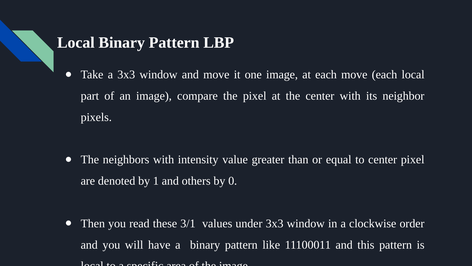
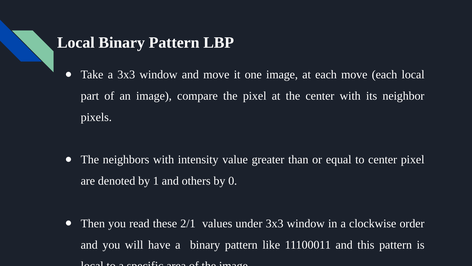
3/1: 3/1 -> 2/1 (188, 223)
